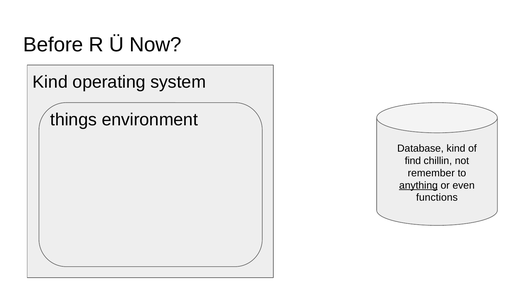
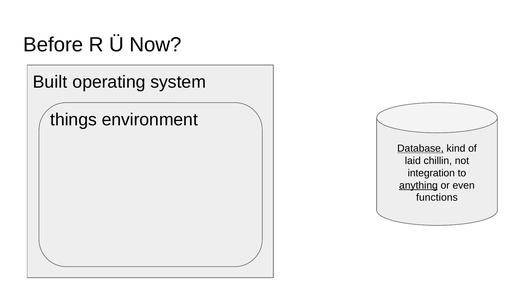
Kind: Kind -> Built (50, 82)
Database underline: none -> present (420, 148)
find: find -> laid (413, 160)
remember: remember -> integration (431, 173)
